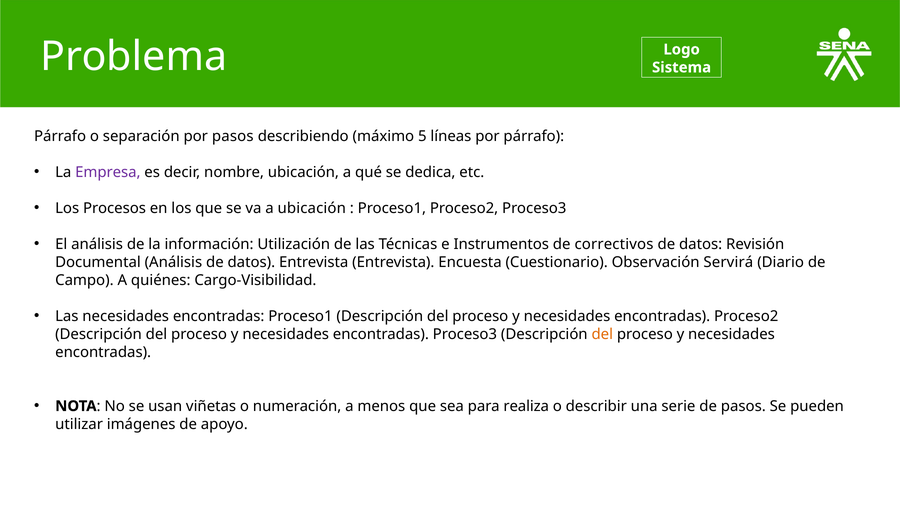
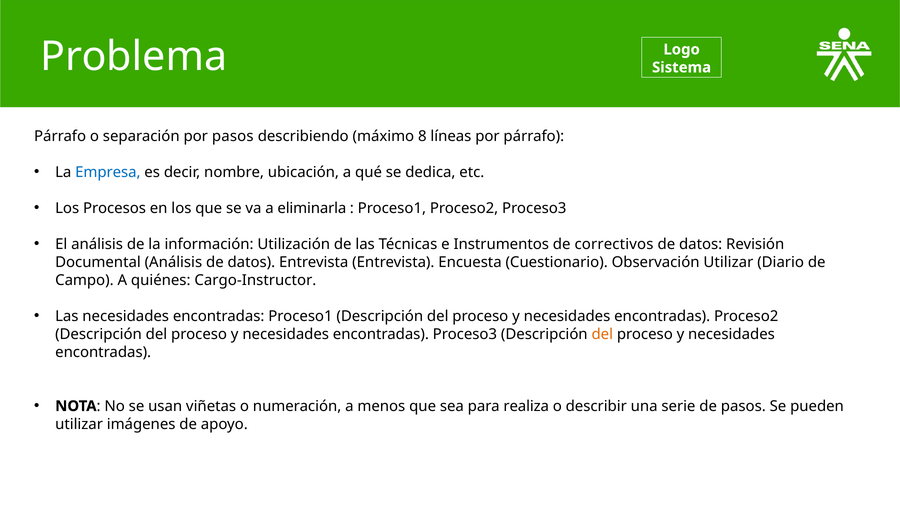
5: 5 -> 8 (422, 136)
Empresa colour: purple -> blue (108, 172)
a ubicación: ubicación -> eliminarla (312, 208)
Observación Servirá: Servirá -> Utilizar (728, 262)
Cargo-Visibilidad: Cargo-Visibilidad -> Cargo-Instructor (255, 280)
